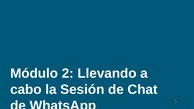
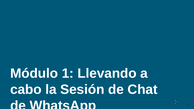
2: 2 -> 1 (68, 73)
